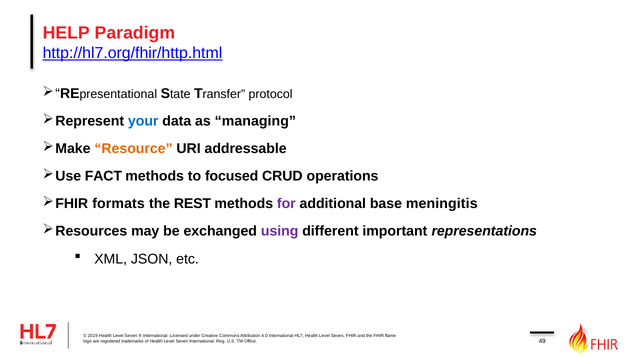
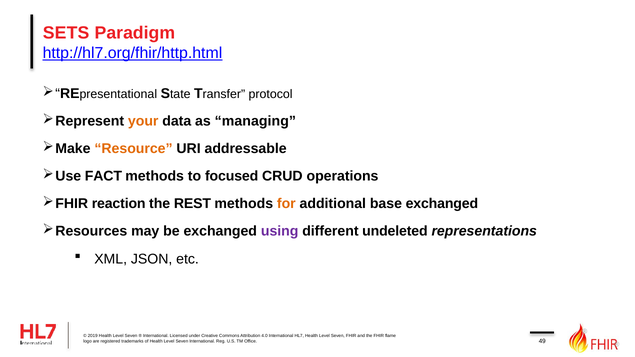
HELP: HELP -> SETS (66, 33)
your colour: blue -> orange (143, 121)
formats: formats -> reaction (119, 204)
for colour: purple -> orange (286, 204)
base meningitis: meningitis -> exchanged (442, 204)
important: important -> undeleted (395, 231)
